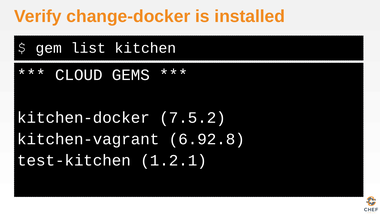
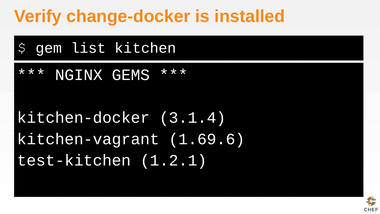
CLOUD: CLOUD -> NGINX (79, 75)
7.5.2: 7.5.2 -> 3.1.4 (193, 117)
6.92.8: 6.92.8 -> 1.69.6 (207, 139)
